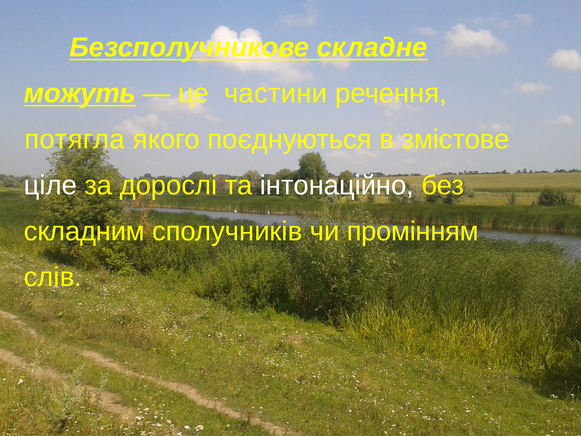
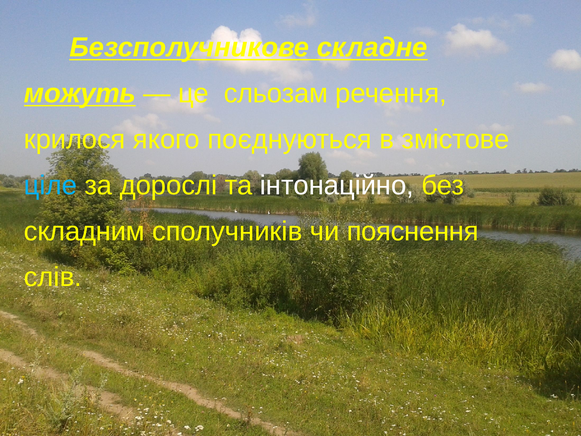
частини: частини -> сльозам (276, 93)
потягла: потягла -> крилося (75, 139)
ціле colour: white -> light blue (50, 185)
промінням: промінням -> пояснення (413, 231)
